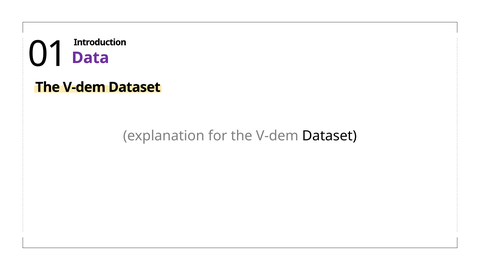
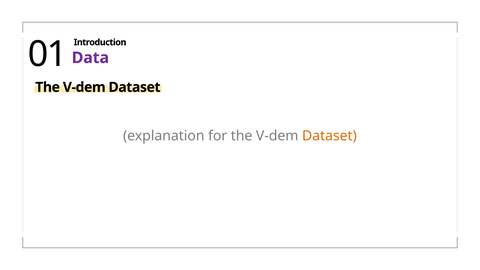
Dataset colour: black -> orange (329, 136)
